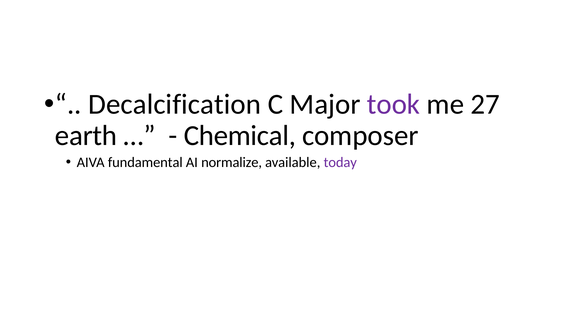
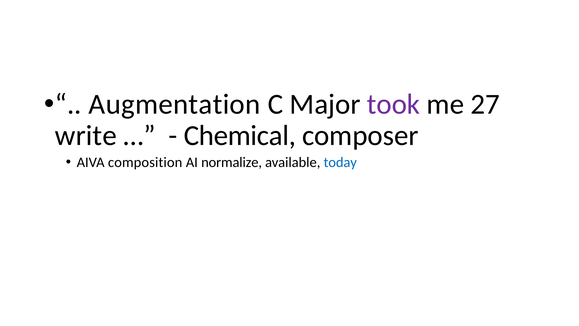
Decalcification: Decalcification -> Augmentation (174, 104)
earth: earth -> write (86, 136)
fundamental: fundamental -> composition (145, 162)
today colour: purple -> blue (340, 162)
